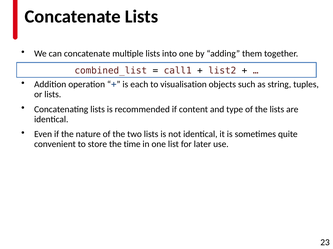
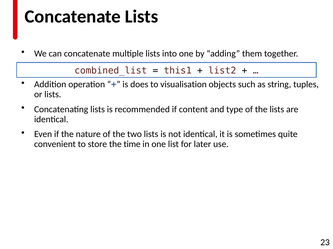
call1: call1 -> this1 (178, 71)
each: each -> does (139, 85)
